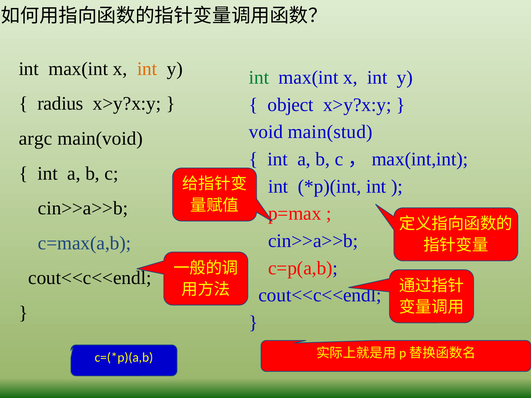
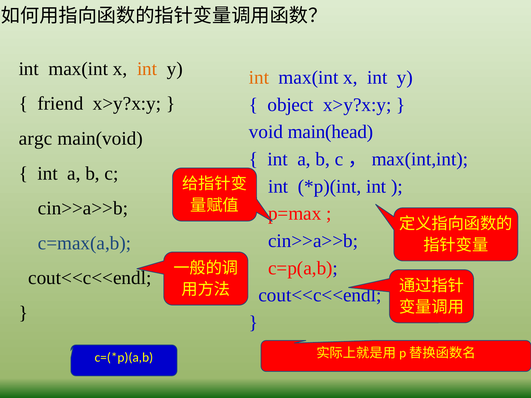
int colour: green -> orange (259, 78)
radius: radius -> friend (60, 104)
main(stud: main(stud -> main(head (330, 132)
